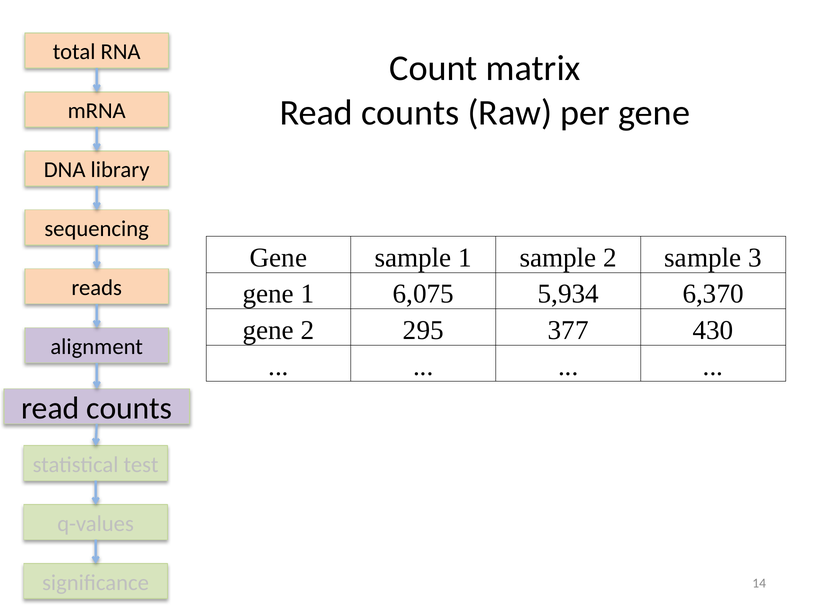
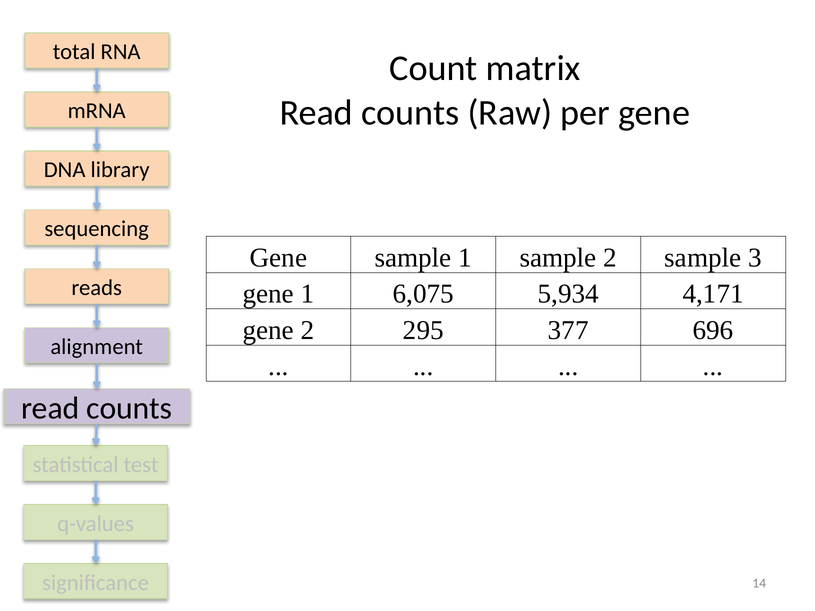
6,370: 6,370 -> 4,171 (713, 294)
430: 430 -> 696 (713, 330)
